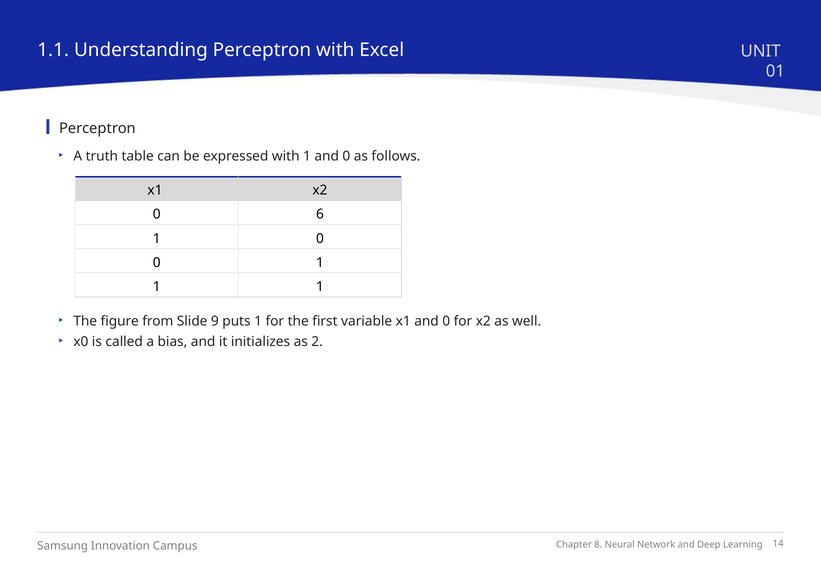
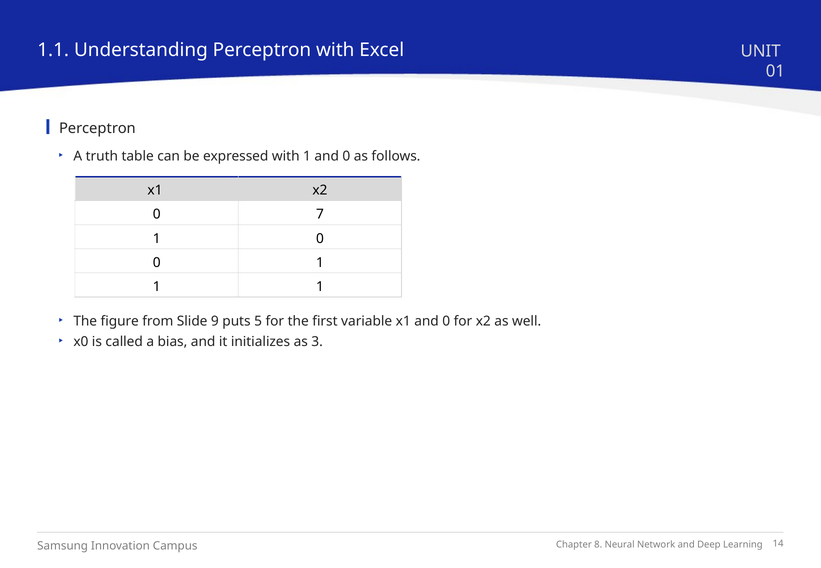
6: 6 -> 7 (320, 215)
puts 1: 1 -> 5 (258, 321)
2: 2 -> 3 (317, 342)
